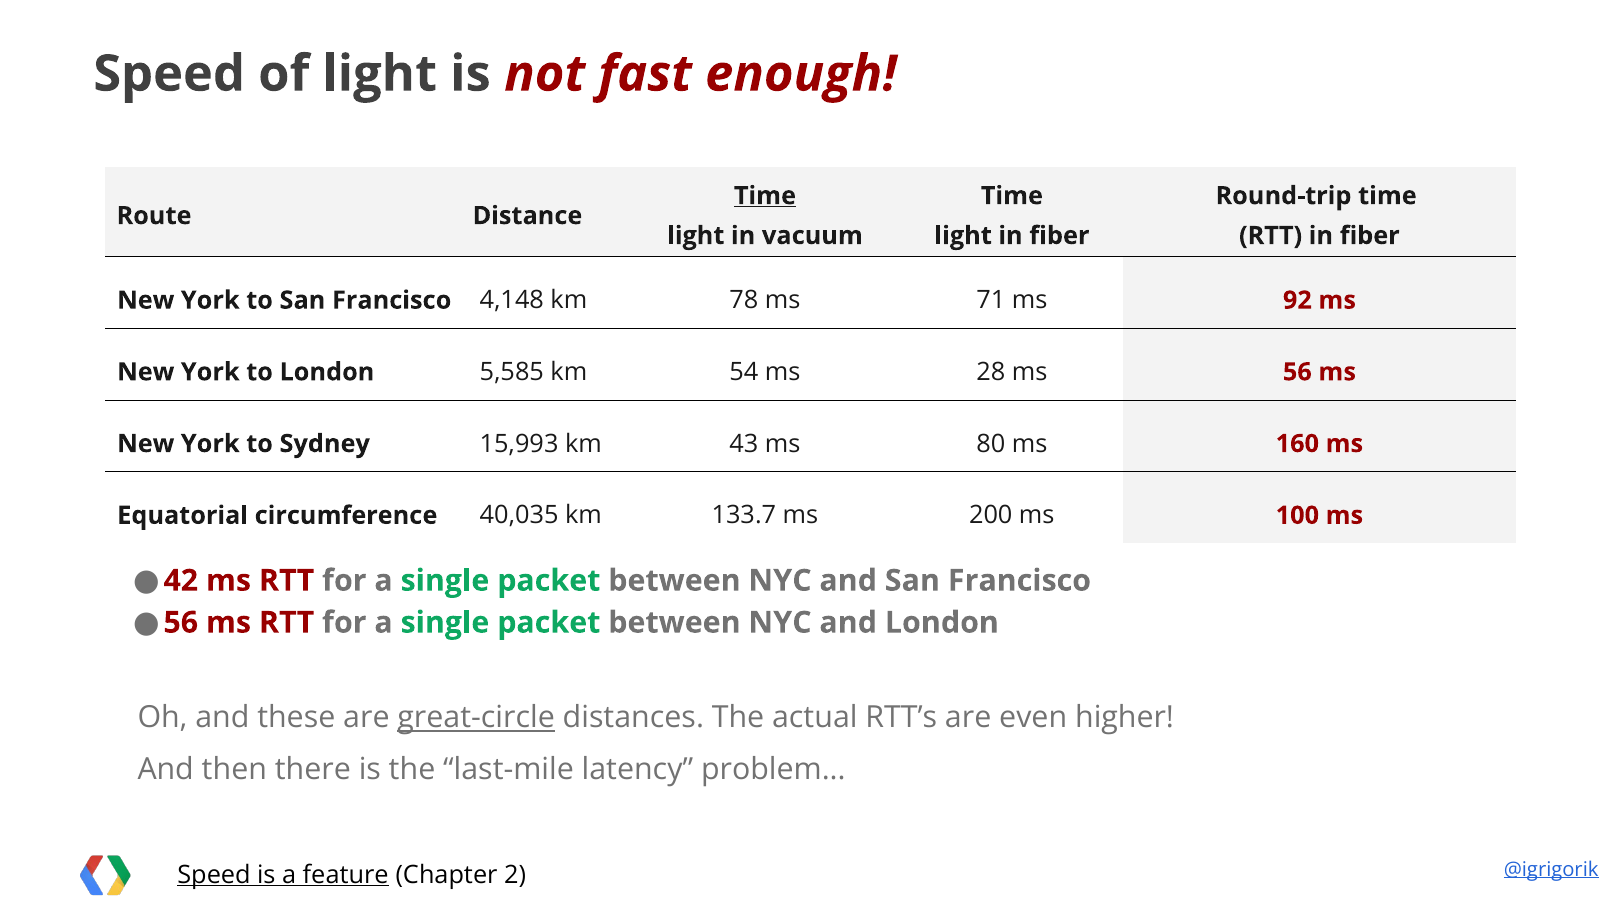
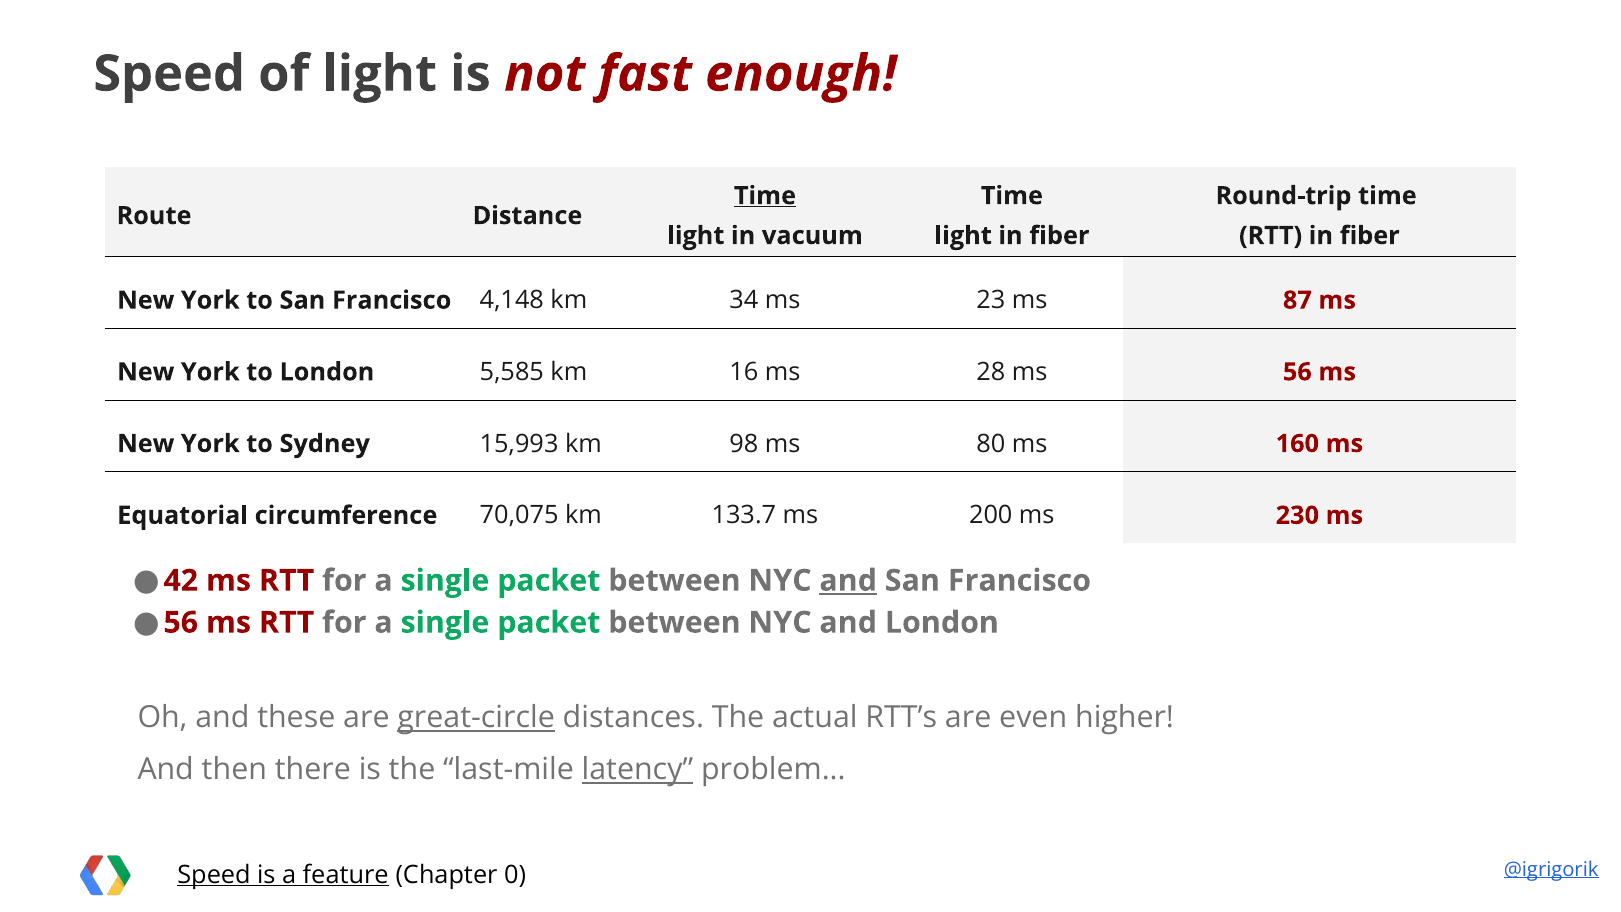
78: 78 -> 34 (744, 300)
71: 71 -> 23 (991, 300)
92: 92 -> 87 (1297, 300)
54: 54 -> 16 (744, 372)
43: 43 -> 98 (744, 444)
40,035: 40,035 -> 70,075 (519, 515)
100: 100 -> 230 (1297, 515)
and underline: none -> present (848, 581)
latency underline: none -> present (637, 770)
2: 2 -> 0 (515, 876)
